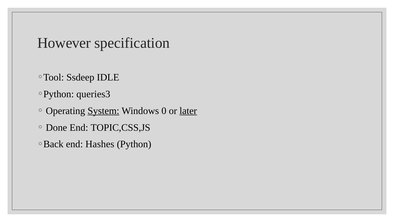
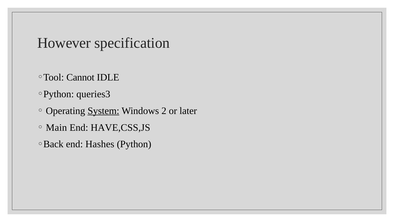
Ssdeep: Ssdeep -> Cannot (80, 77)
0: 0 -> 2 (164, 111)
later underline: present -> none (188, 111)
Done: Done -> Main (56, 127)
TOPIC,CSS,JS: TOPIC,CSS,JS -> HAVE,CSS,JS (120, 127)
